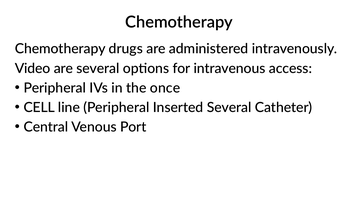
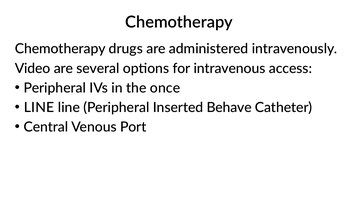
CELL: CELL -> LINE (39, 108)
Inserted Several: Several -> Behave (229, 108)
